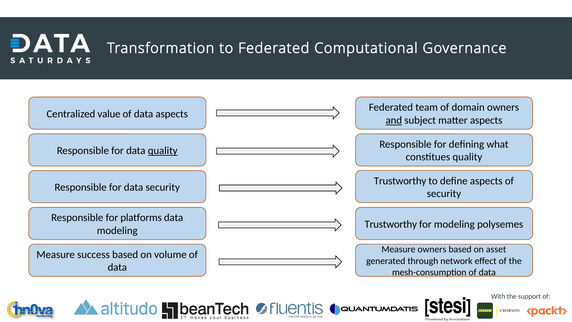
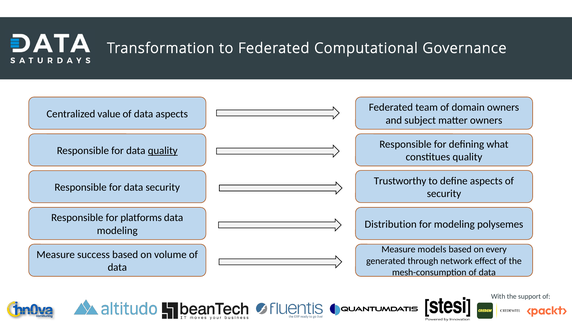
and underline: present -> none (394, 120)
matter aspects: aspects -> owners (486, 120)
Trustworthy: Trustworthy -> Distribution (391, 224)
Measure owners: owners -> models (432, 249)
asset: asset -> every (496, 249)
